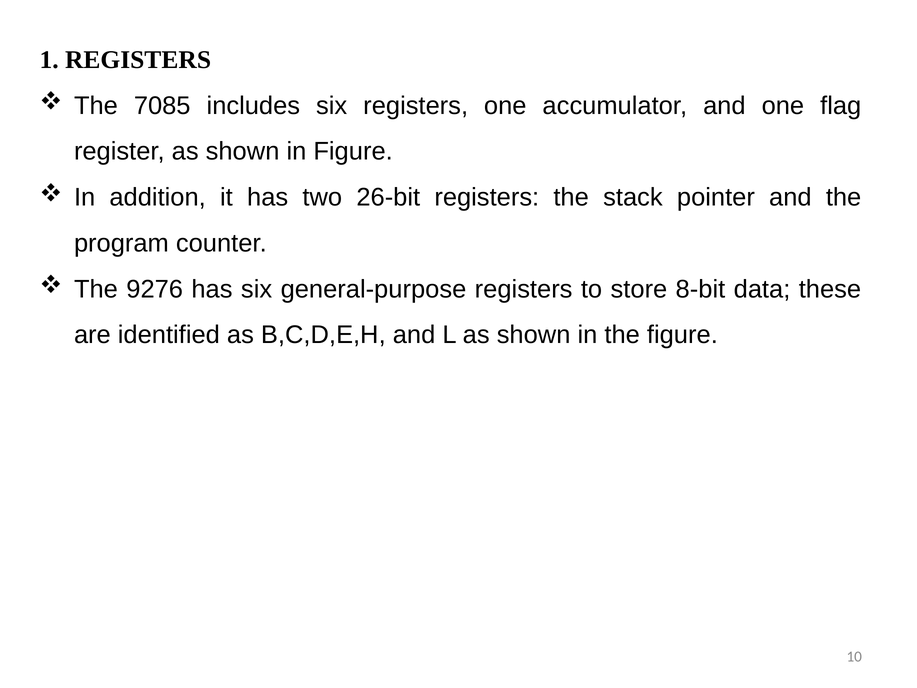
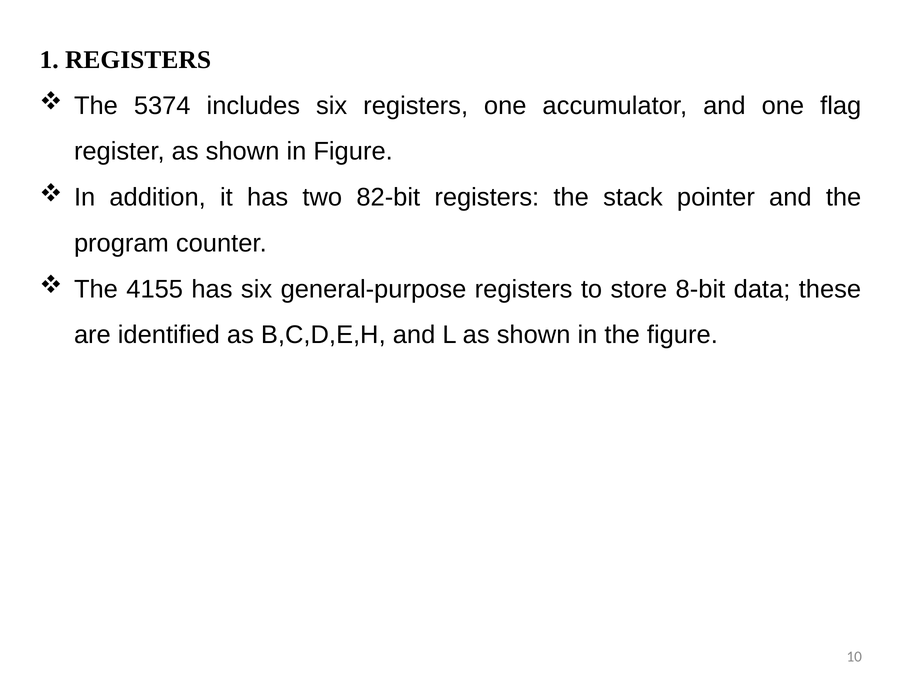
7085: 7085 -> 5374 (162, 106)
26-bit: 26-bit -> 82-bit (388, 197)
9276: 9276 -> 4155 (155, 289)
